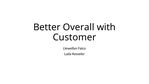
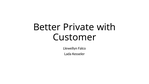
Overall: Overall -> Private (79, 27)
